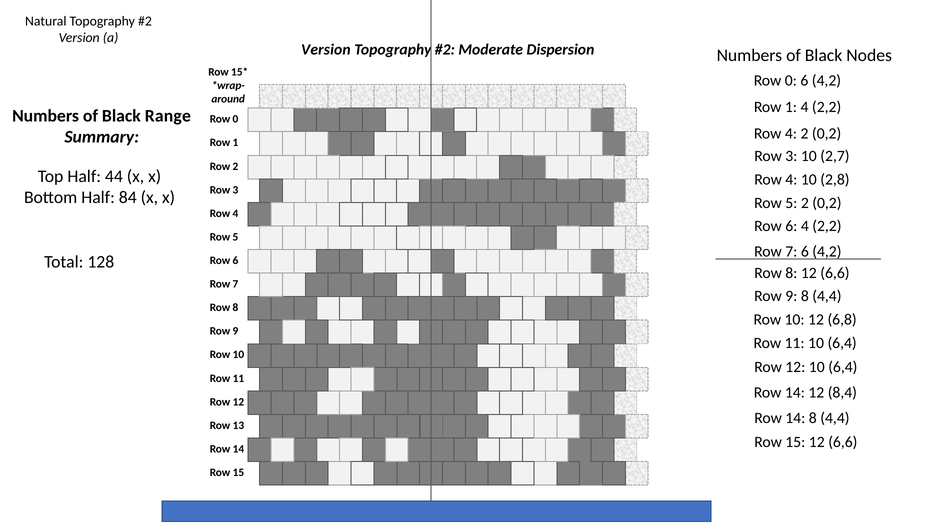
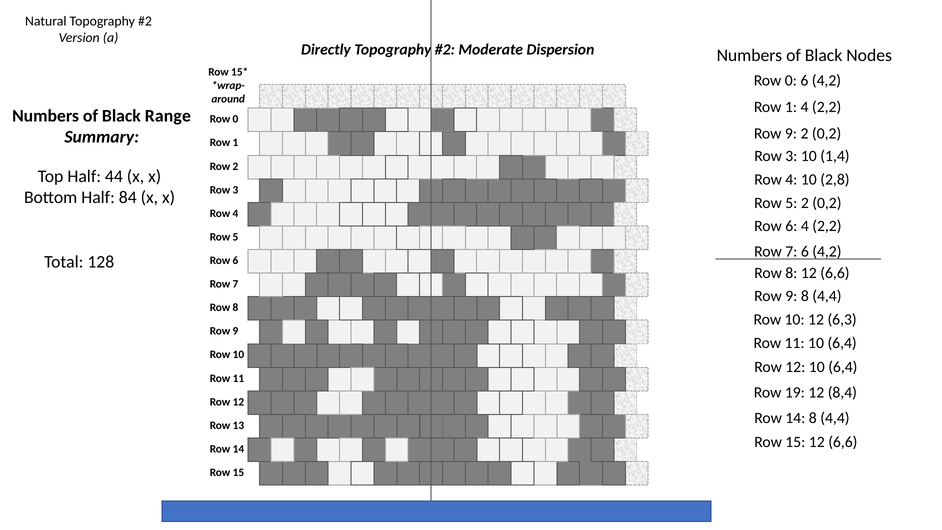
Version: Version -> Directly (326, 50)
4: 4 -> 9 (791, 133)
2,7: 2,7 -> 1,4 (835, 156)
6,8: 6,8 -> 6,3 (842, 319)
14: 14 -> 19 (795, 392)
